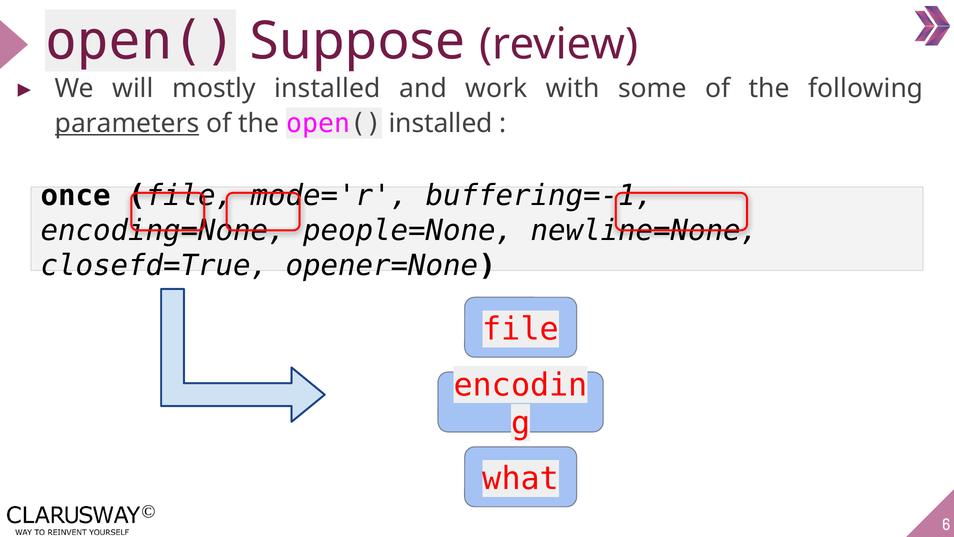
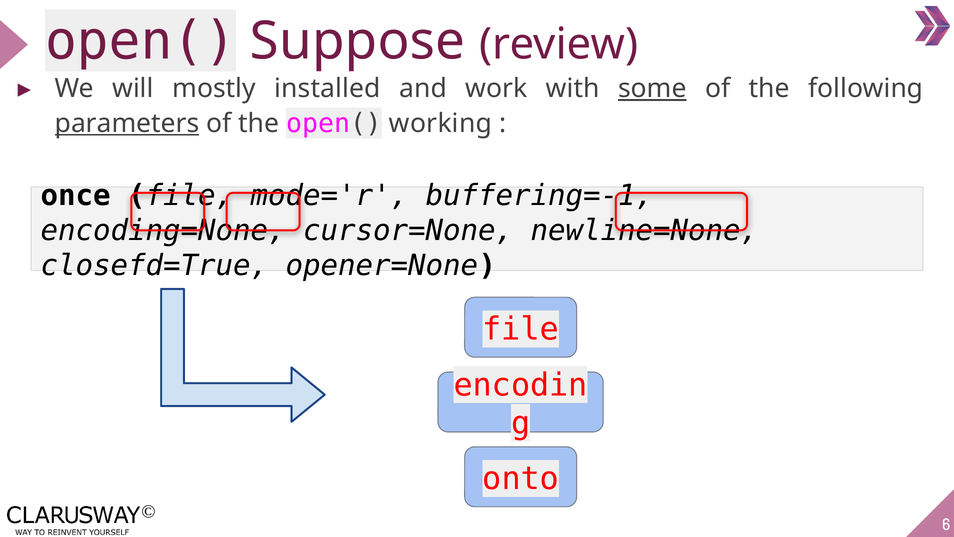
some underline: none -> present (652, 88)
open( installed: installed -> working (440, 123)
people=None: people=None -> cursor=None (408, 230)
what: what -> onto (521, 479)
